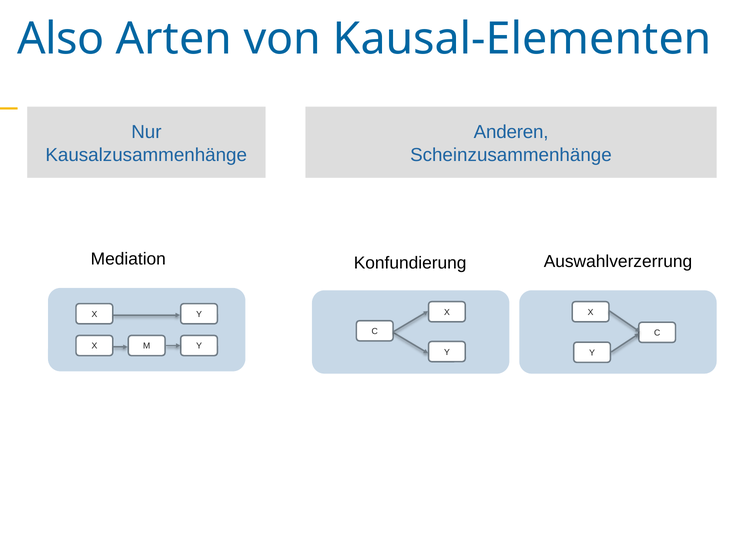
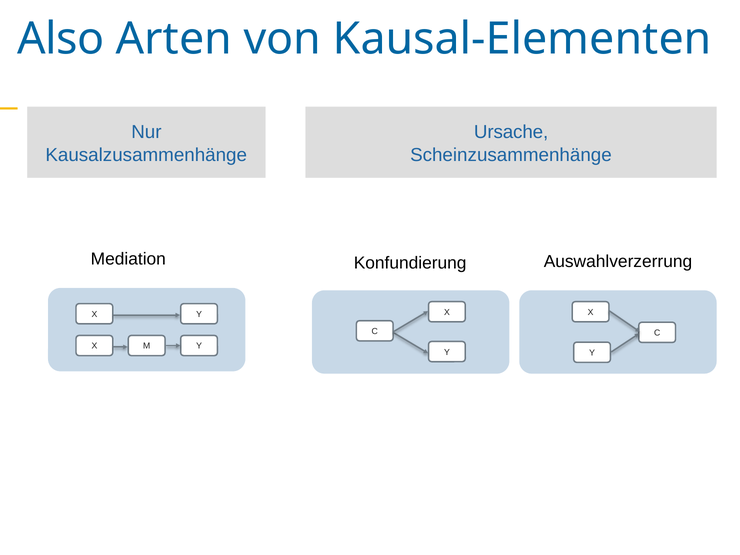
Anderen: Anderen -> Ursache (511, 132)
